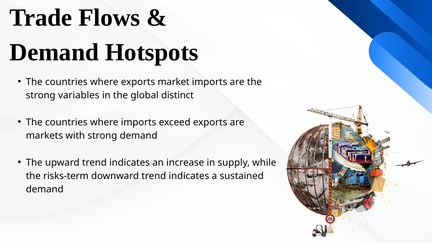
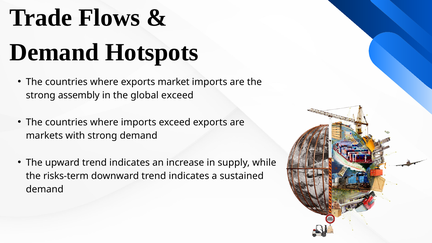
variables: variables -> assembly (79, 95)
global distinct: distinct -> exceed (177, 95)
